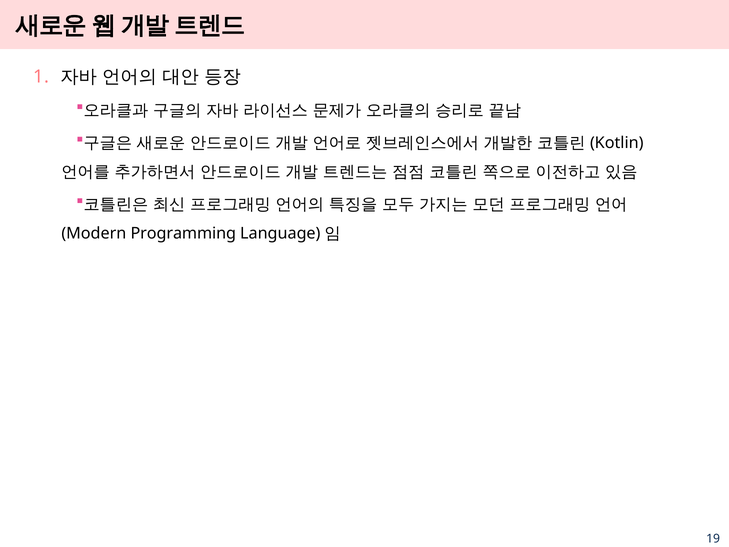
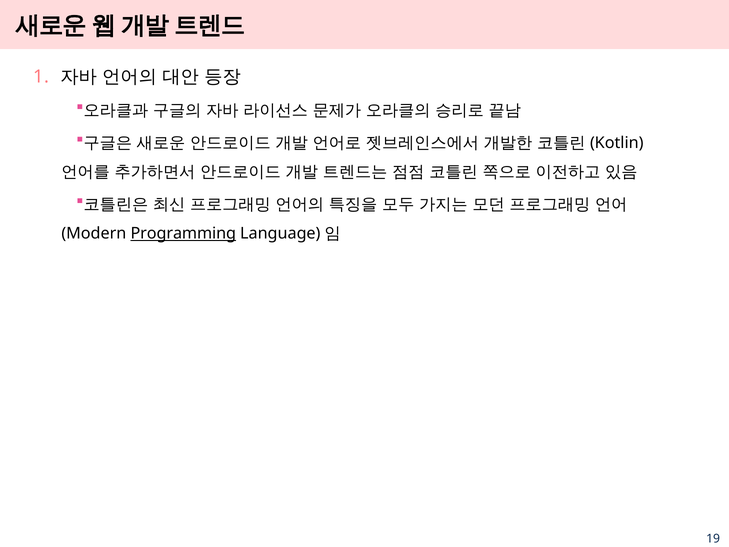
Programming underline: none -> present (183, 233)
